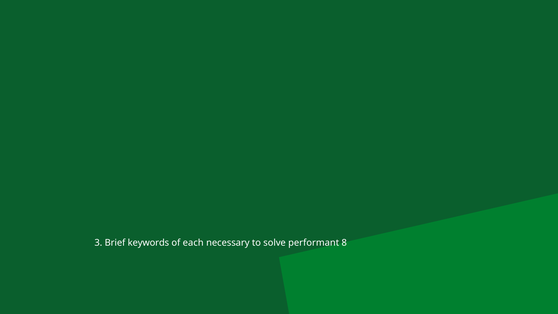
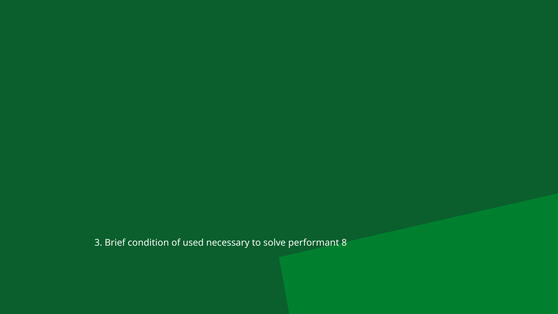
keywords: keywords -> condition (148, 243)
each: each -> used (193, 243)
